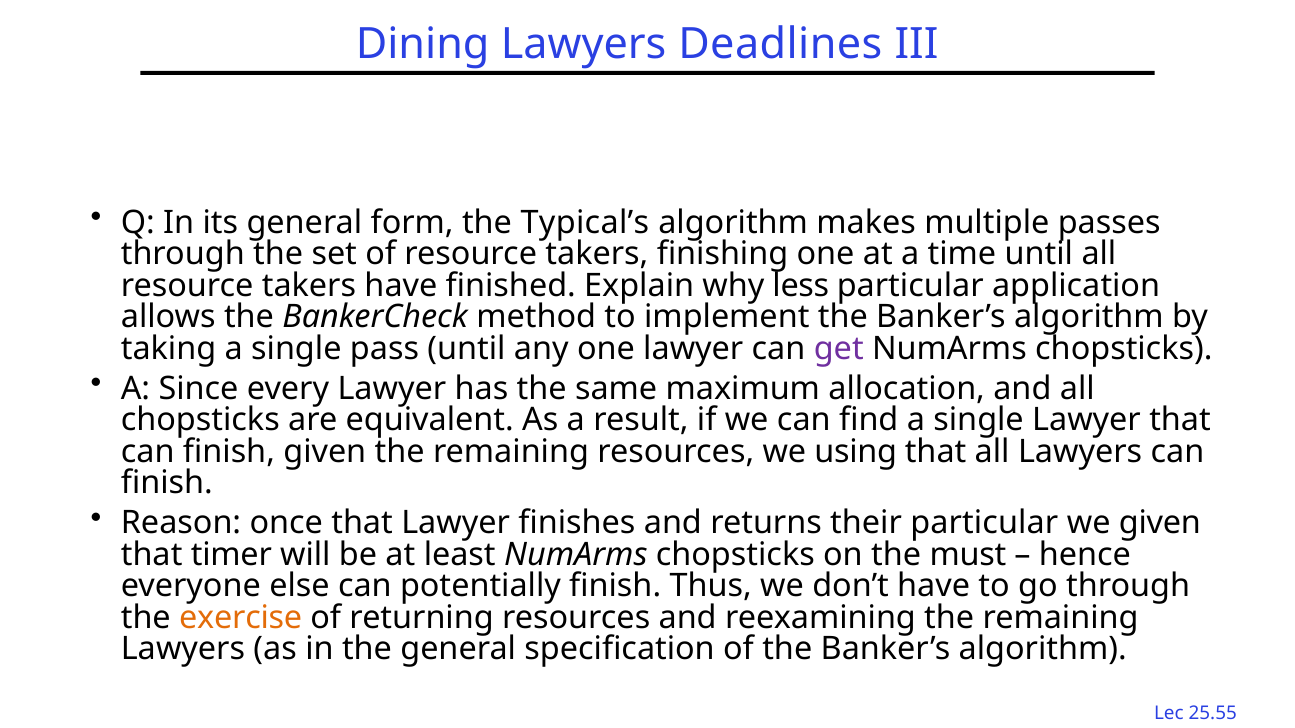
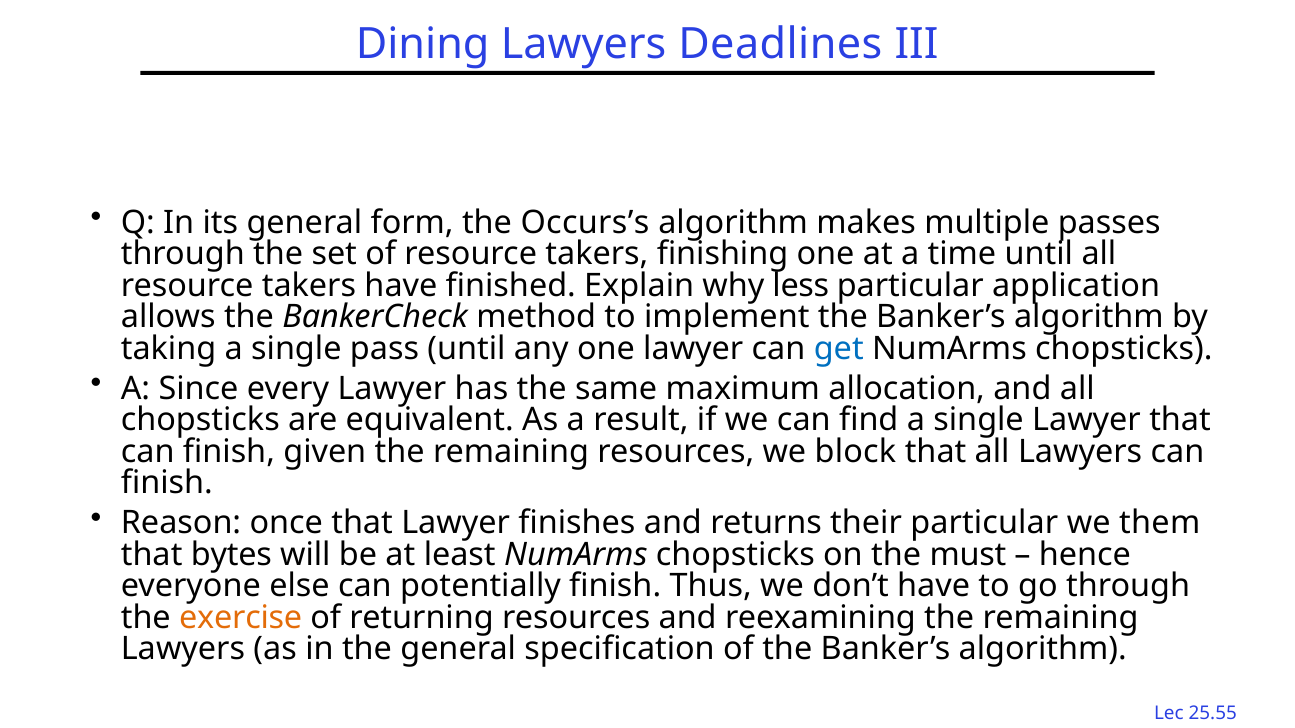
Typical’s: Typical’s -> Occurs’s (585, 223)
get colour: purple -> blue (839, 349)
using: using -> block (855, 452)
we given: given -> them (1160, 524)
timer: timer -> bytes (231, 555)
